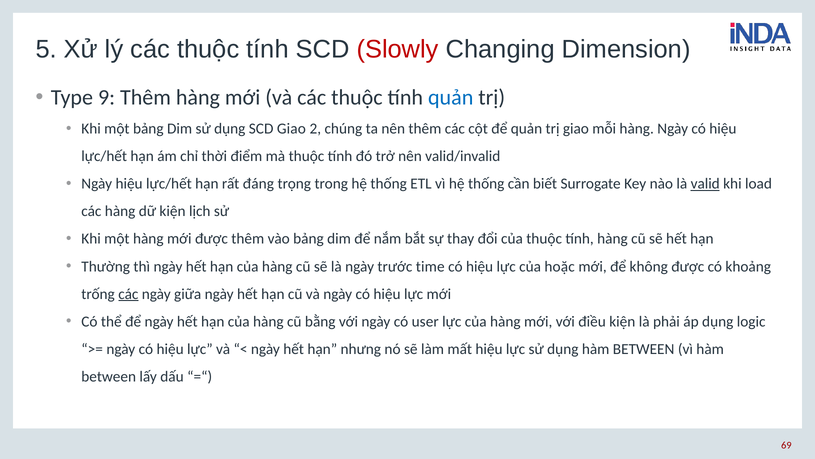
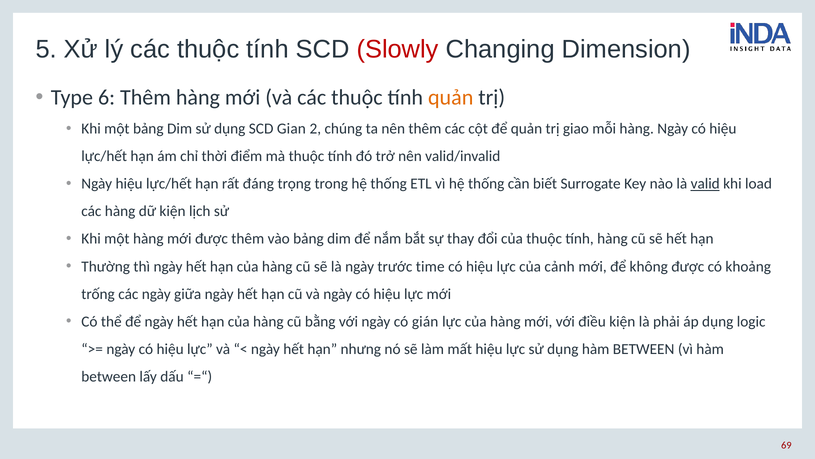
9: 9 -> 6 (107, 97)
quản colour: blue -> orange (451, 97)
SCD Giao: Giao -> Gian (291, 129)
hoặc: hoặc -> cảnh (560, 266)
các underline: present -> none (128, 294)
user: user -> gián (425, 321)
